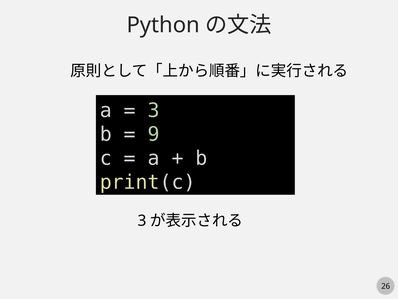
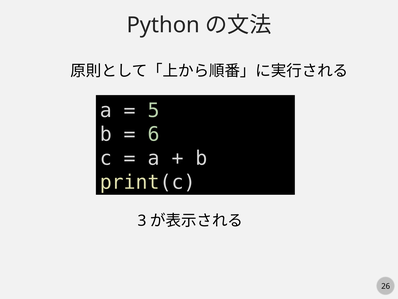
3: 3 -> 5 (154, 110)
9: 9 -> 6 (154, 134)
